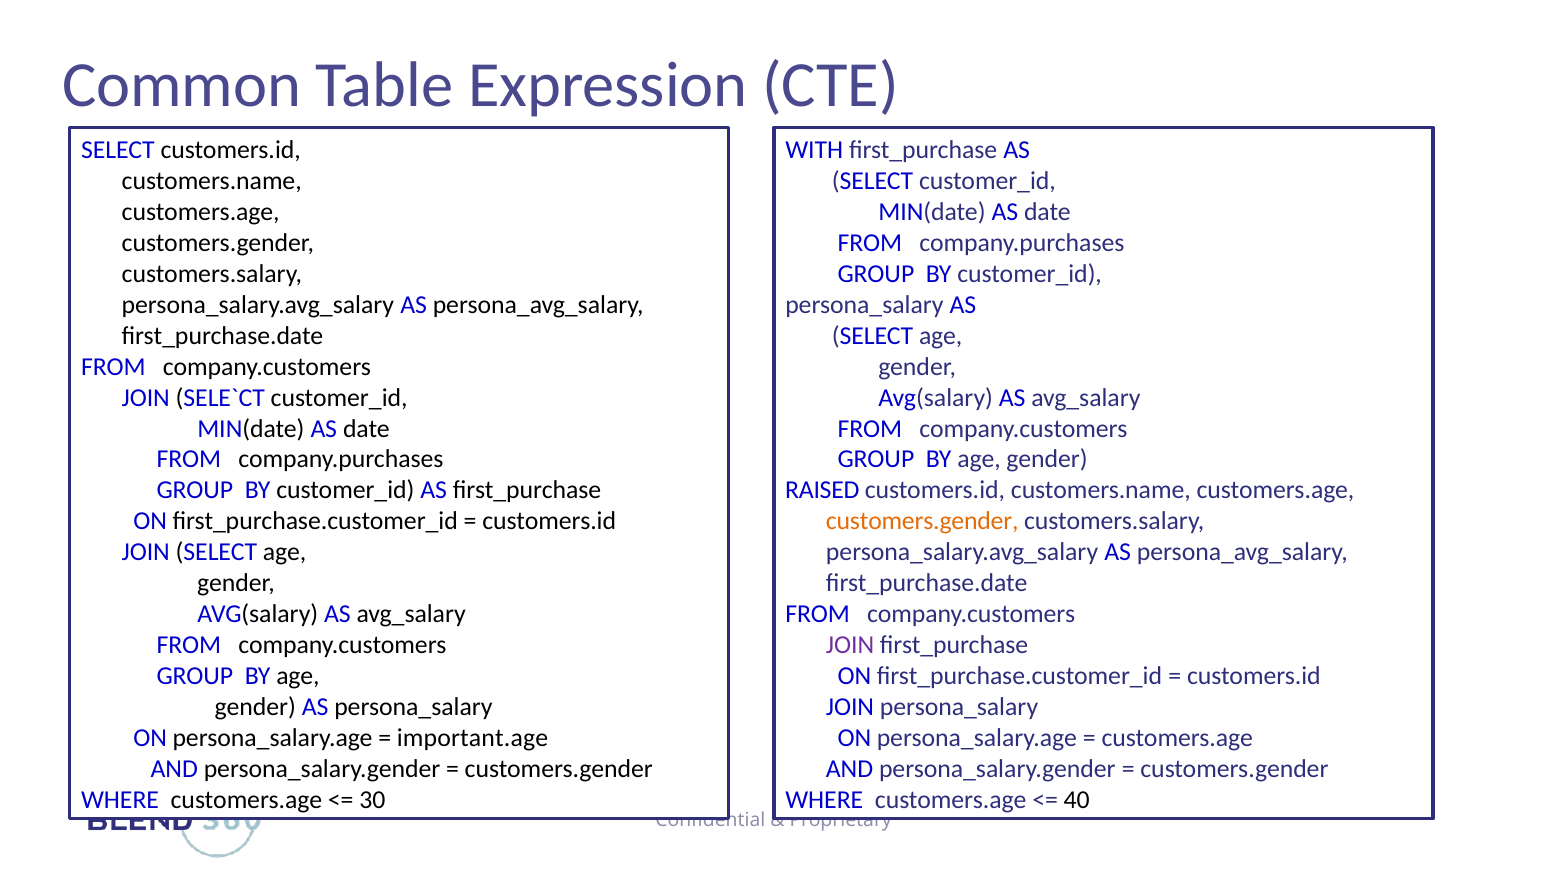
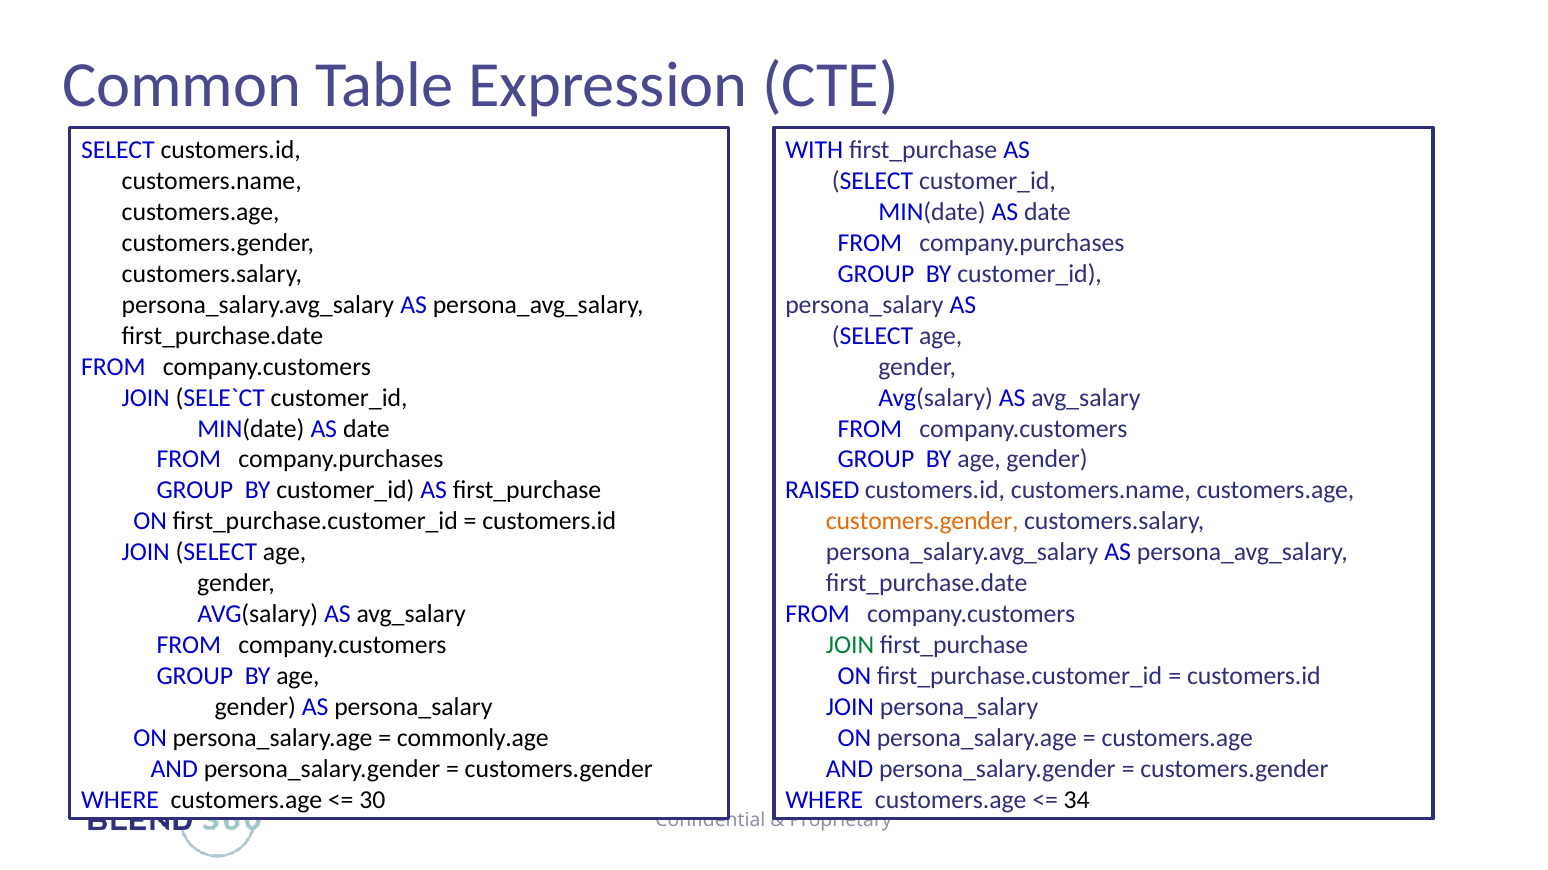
JOIN colour: purple -> green (850, 645)
important.age: important.age -> commonly.age (473, 738)
40: 40 -> 34 (1077, 800)
